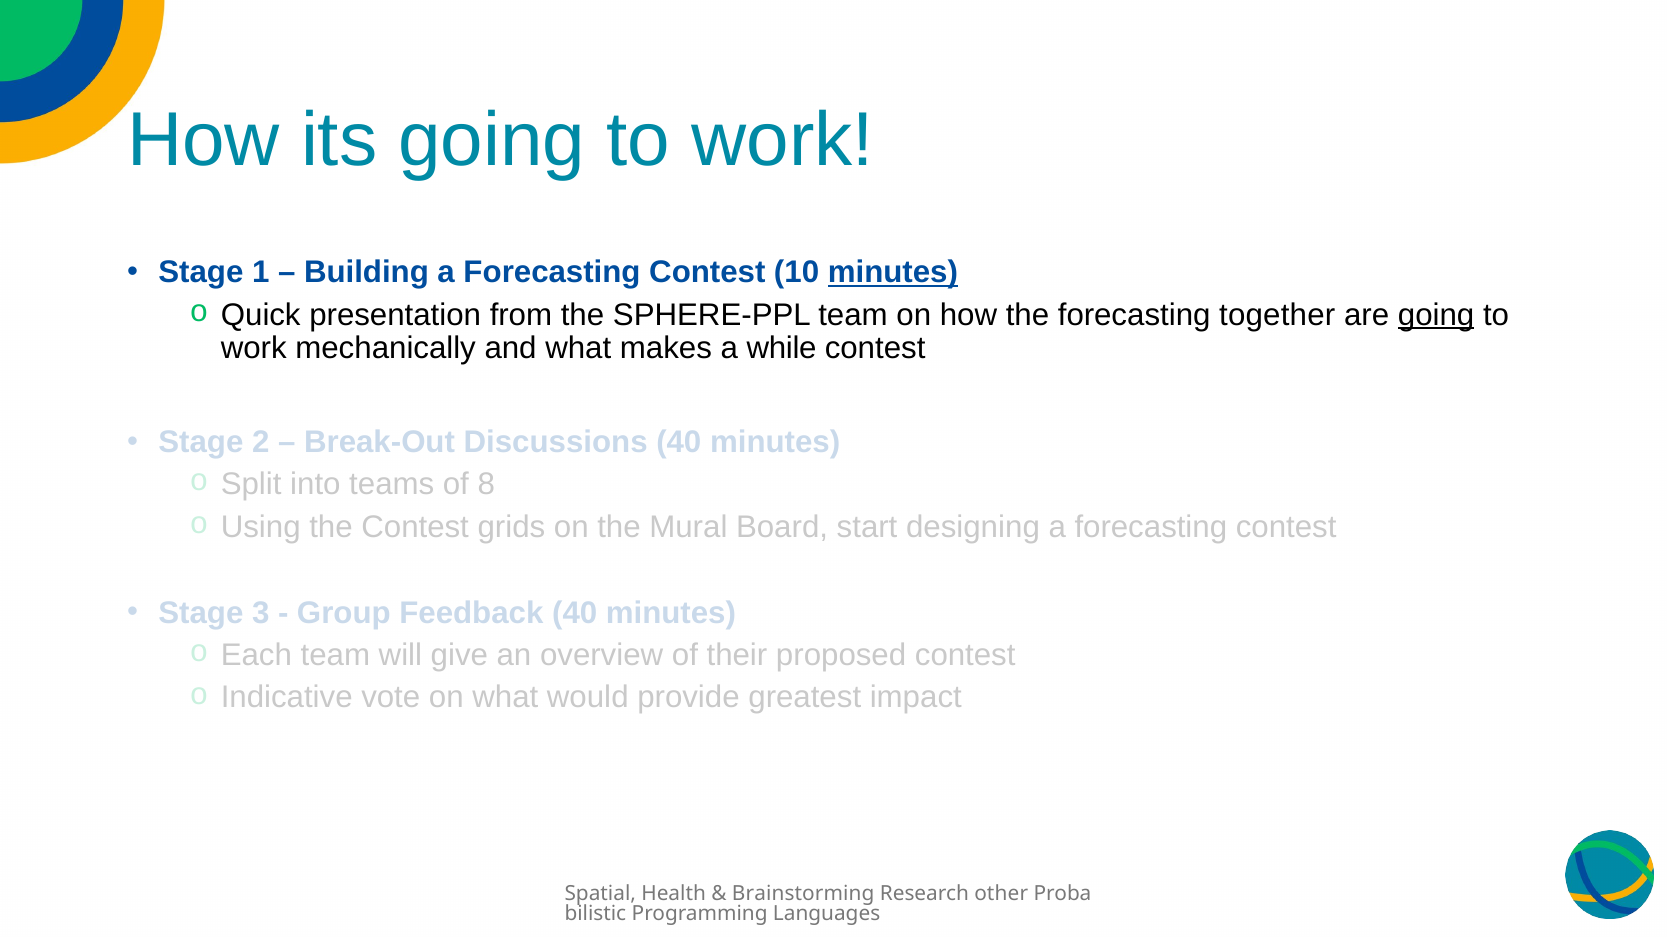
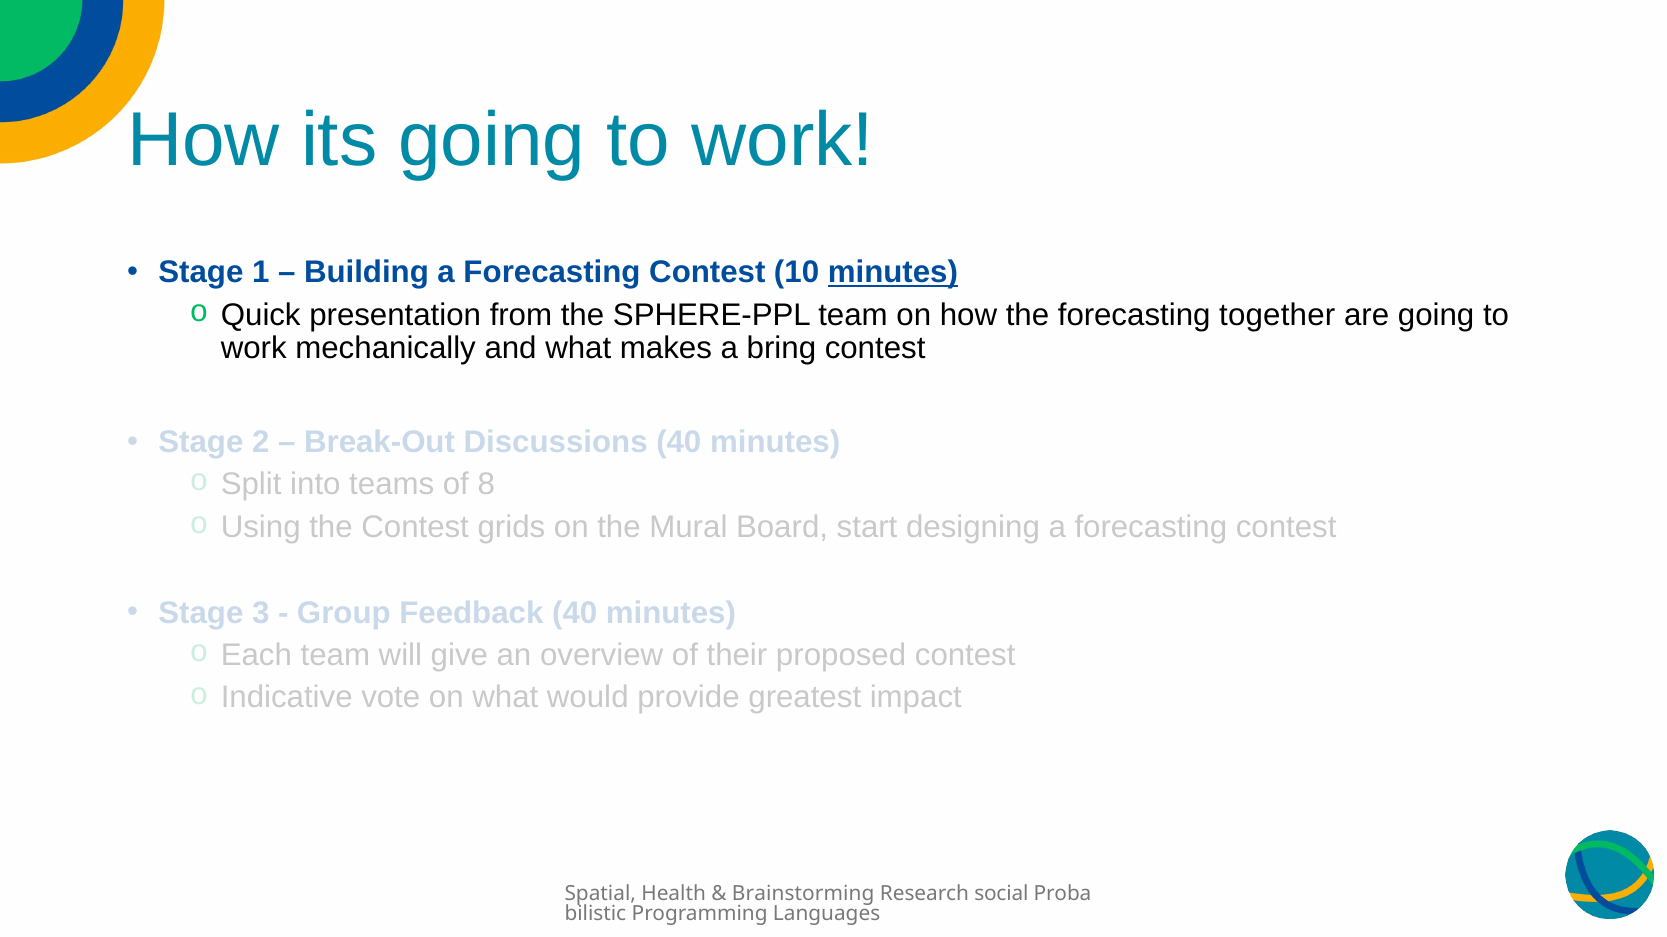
going underline: present -> none (1436, 315)
while: while -> bring (781, 349)
other: other -> social (1001, 894)
